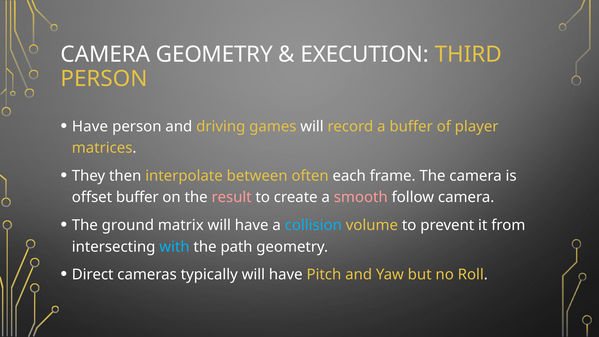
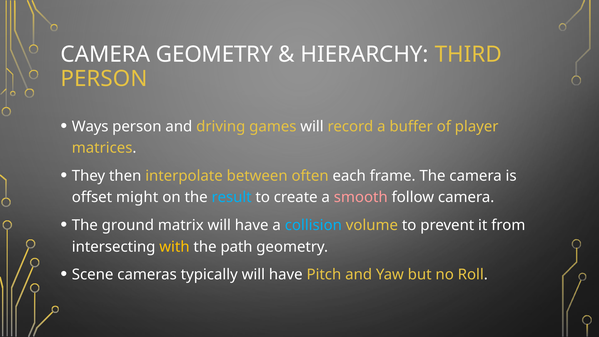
EXECUTION: EXECUTION -> HIERARCHY (365, 54)
Have: Have -> Ways (90, 126)
offset buffer: buffer -> might (137, 197)
result colour: pink -> light blue (232, 197)
with colour: light blue -> yellow (174, 247)
Direct: Direct -> Scene (93, 274)
